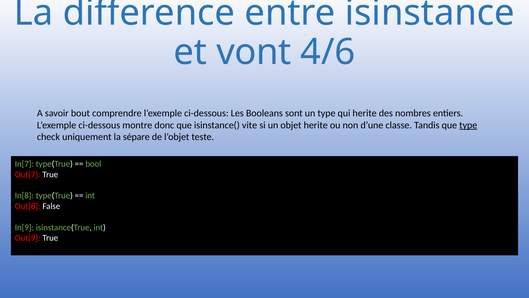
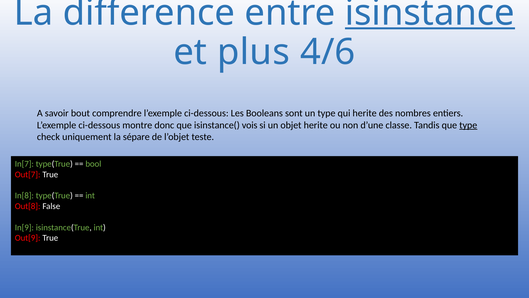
isinstance underline: none -> present (430, 13)
vont: vont -> plus (253, 52)
vite: vite -> vois (250, 125)
